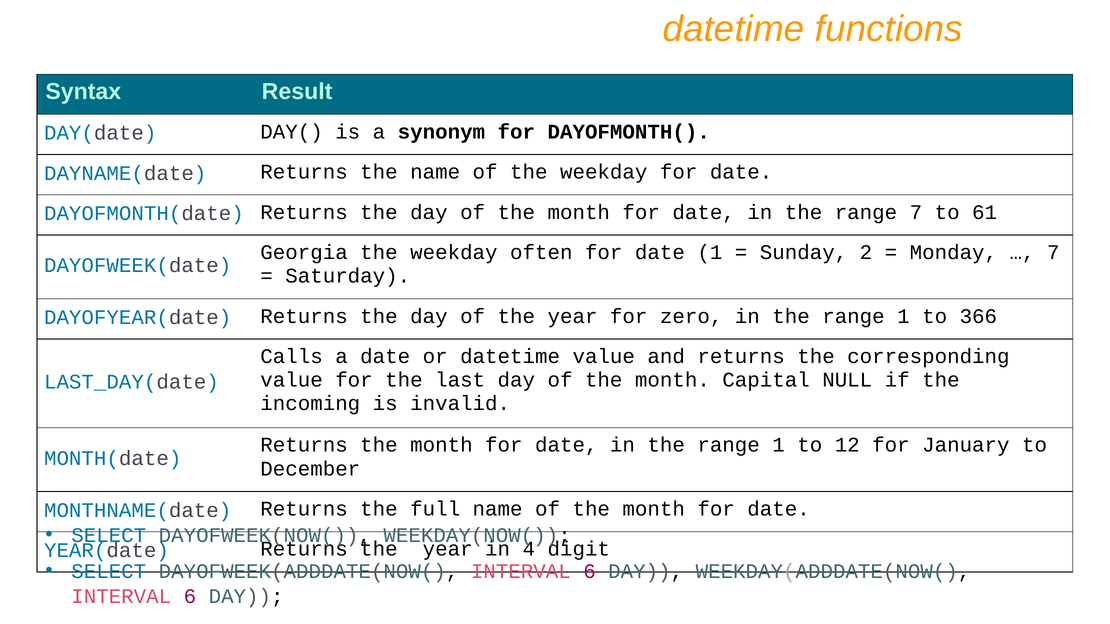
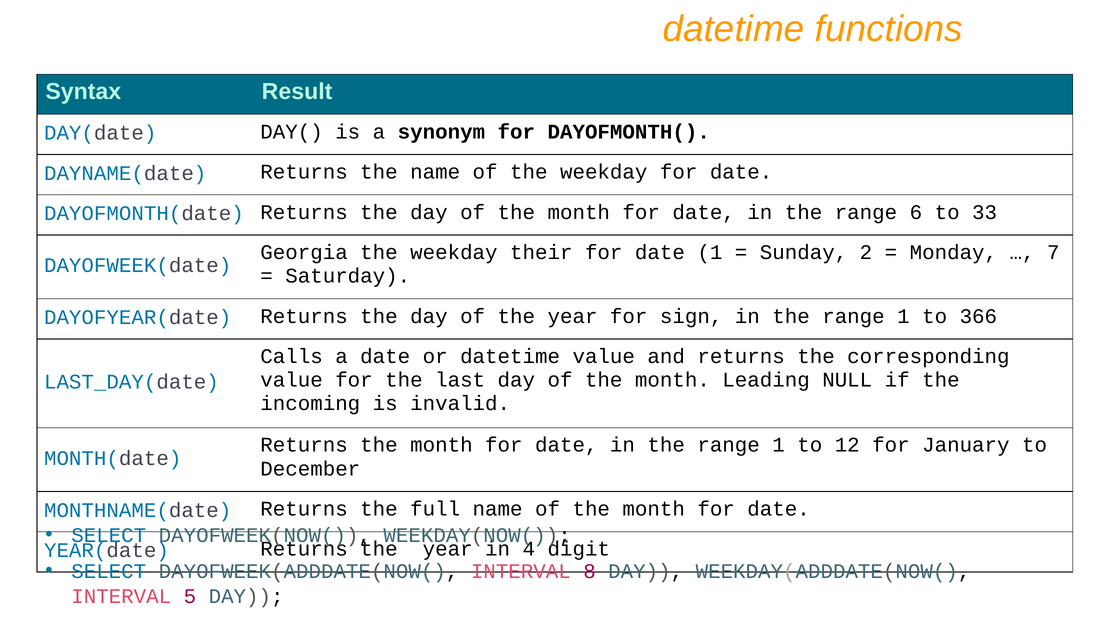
range 7: 7 -> 6 (916, 212)
61: 61 -> 33 (985, 212)
often: often -> their (541, 253)
zero: zero -> sign (691, 316)
Capital: Capital -> Leading (766, 380)
DAYOFWEEK(ADDDATE(NOW( INTERVAL 6: 6 -> 8 (590, 572)
6: 6 -> 5 (190, 597)
